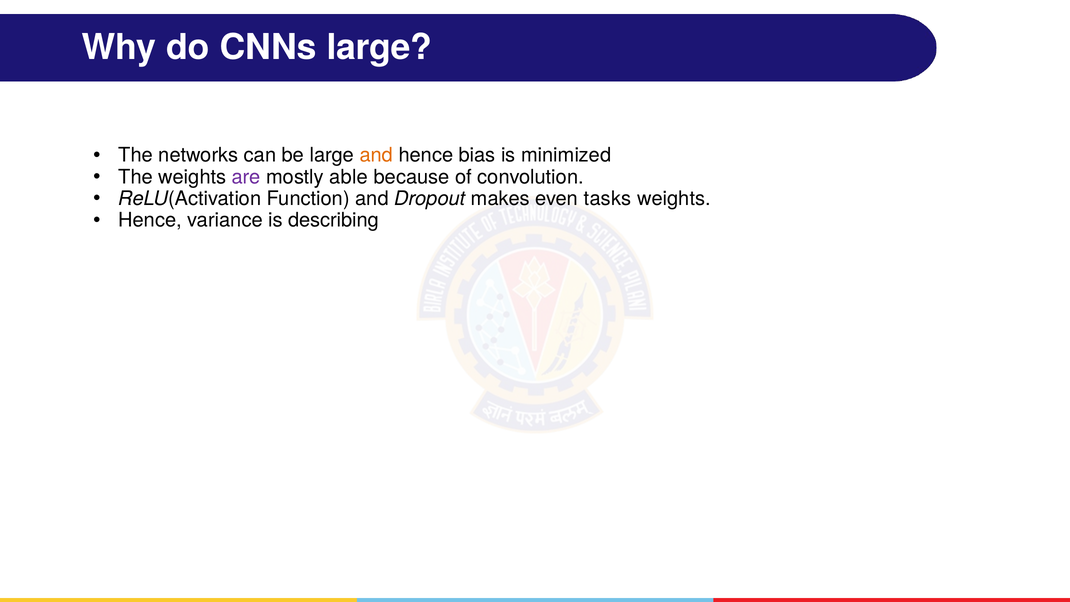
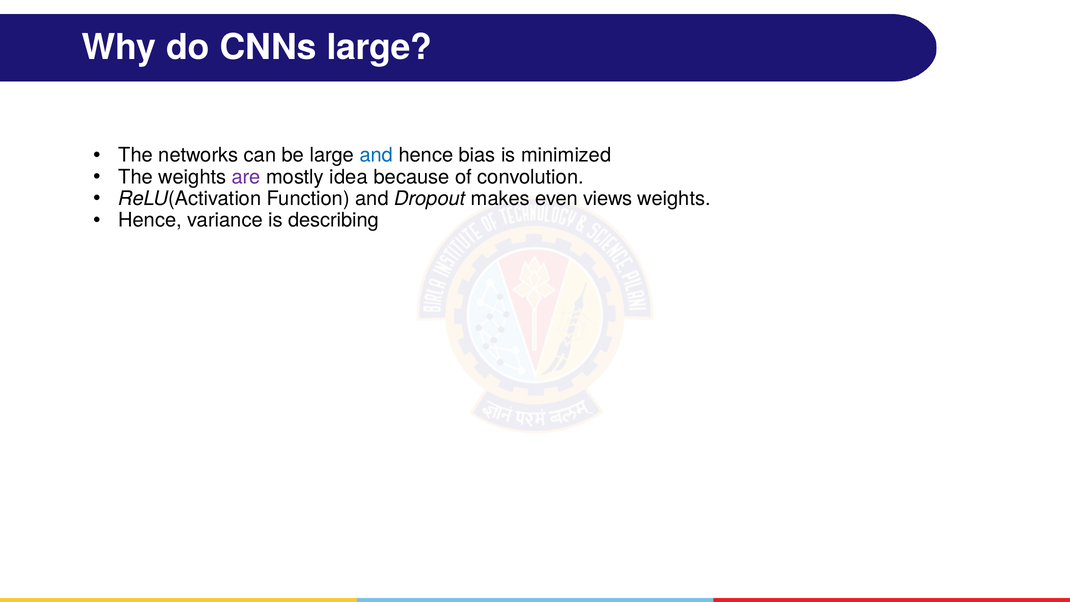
and colour: orange -> blue (376, 155)
able: able -> idea (349, 177)
tasks: tasks -> views (608, 199)
